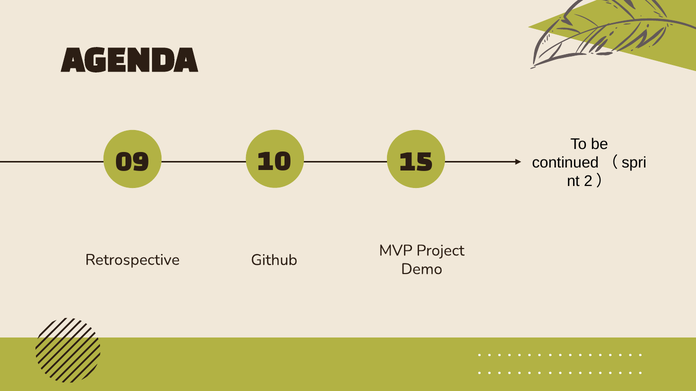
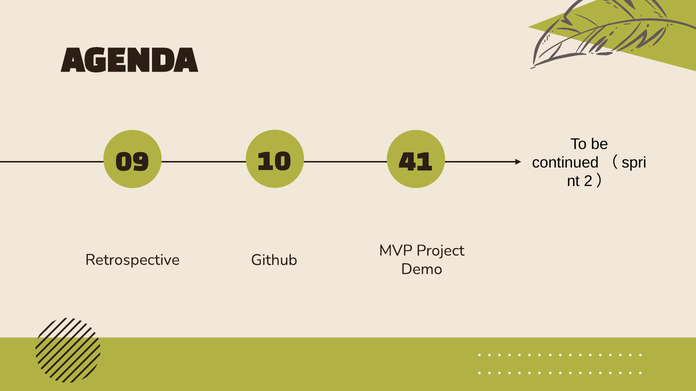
15: 15 -> 41 (416, 161)
